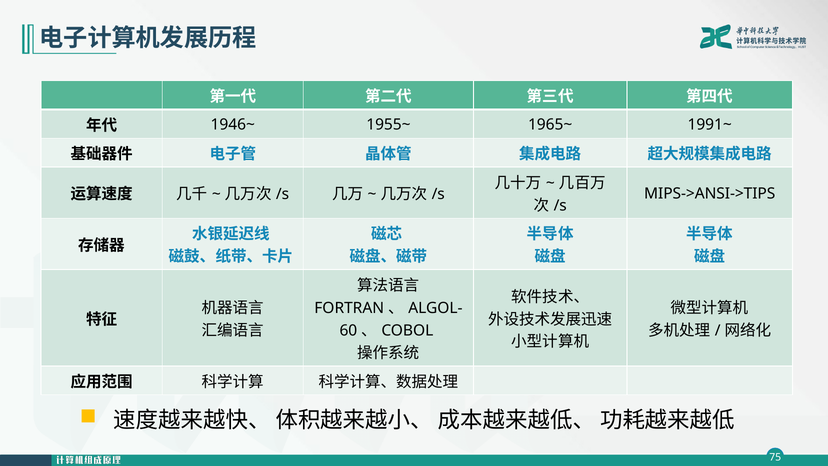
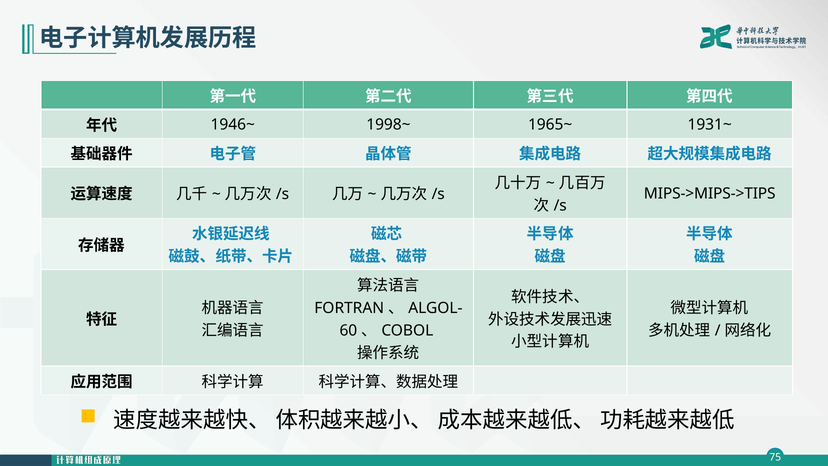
1955~: 1955~ -> 1998~ (388, 125)
1991~: 1991~ -> 1931~ (710, 125)
MIPS->ANSI->TIPS: MIPS->ANSI->TIPS -> MIPS->MIPS->TIPS (710, 193)
